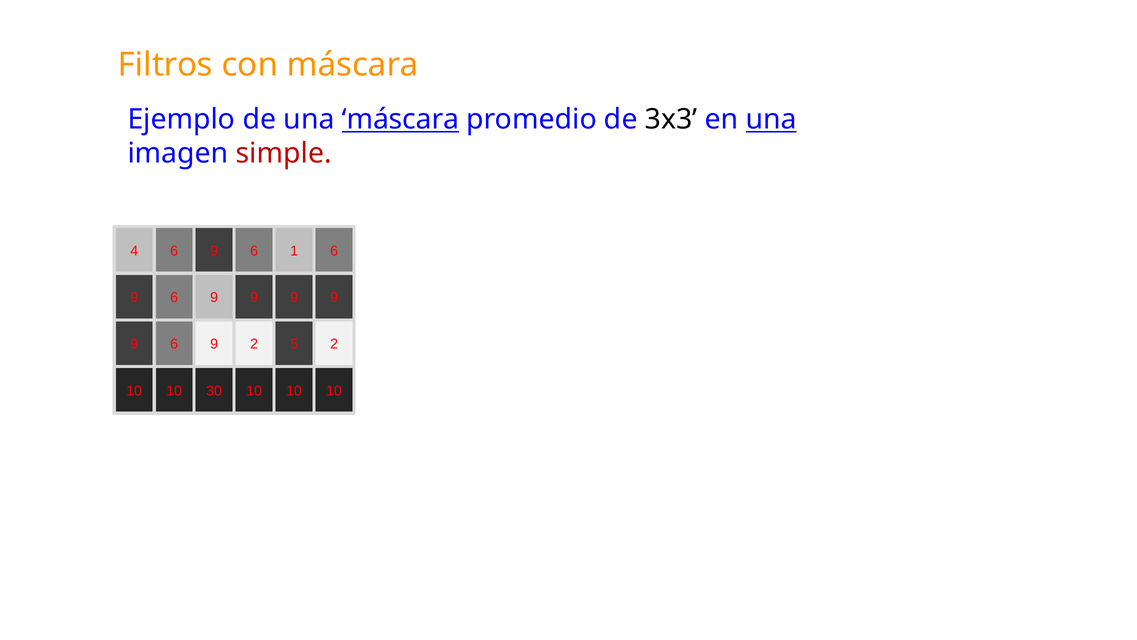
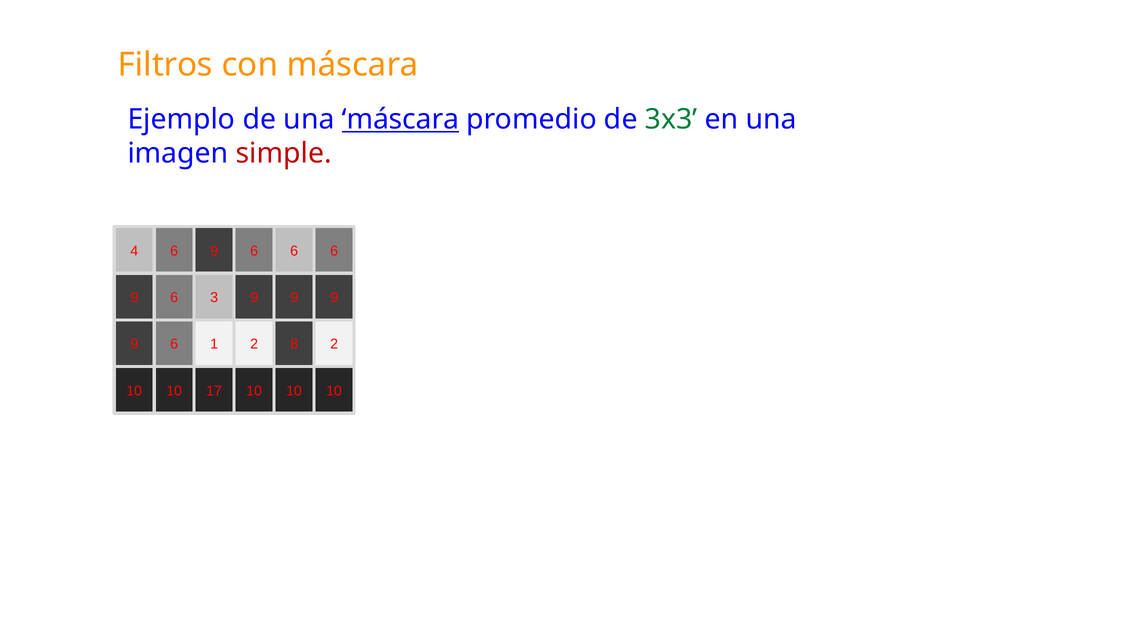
3x3 colour: black -> green (671, 119)
una underline: present -> none (771, 119)
9 6 1: 1 -> 6 (294, 251)
9: 9 -> 3 (214, 297)
9: 9 -> 1 (214, 344)
5: 5 -> 8 (294, 344)
30: 30 -> 17 (214, 391)
